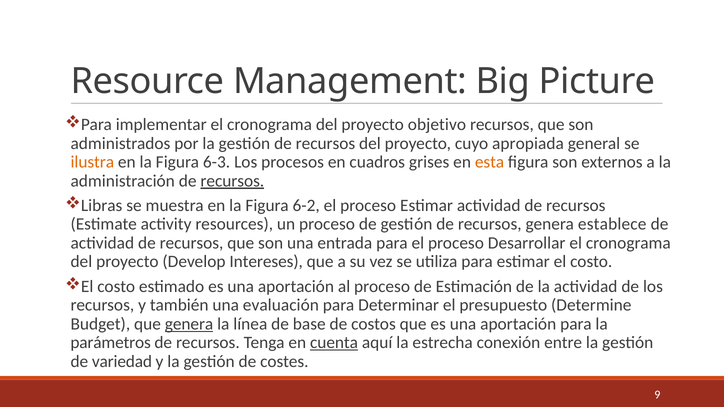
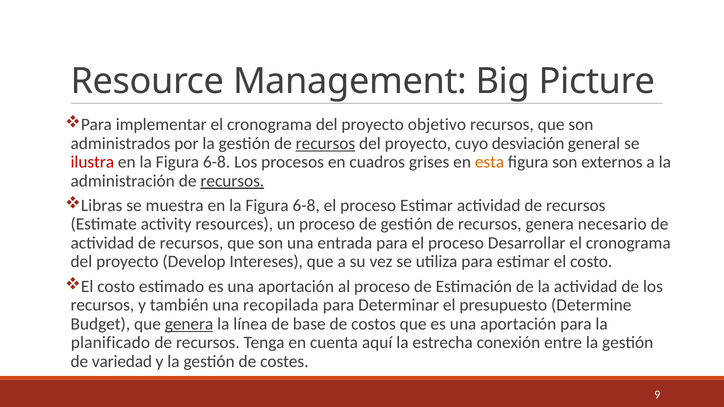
recursos underline: none -> present (325, 143)
apropiada: apropiada -> desviación (528, 143)
ilustra colour: orange -> red (92, 162)
6-3: 6-3 -> 6-8 (217, 162)
6-2: 6-2 -> 6-8 (306, 206)
establece: establece -> necesario (612, 224)
evaluación: evaluación -> recopilada (281, 305)
parámetros: parámetros -> planificado (110, 343)
cuenta underline: present -> none (334, 343)
